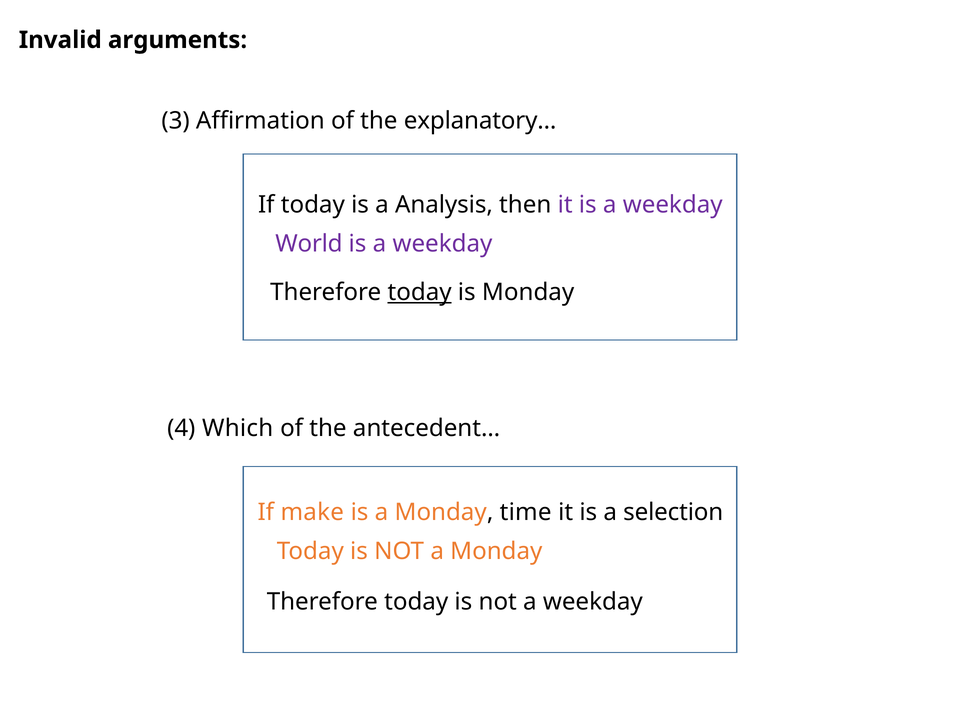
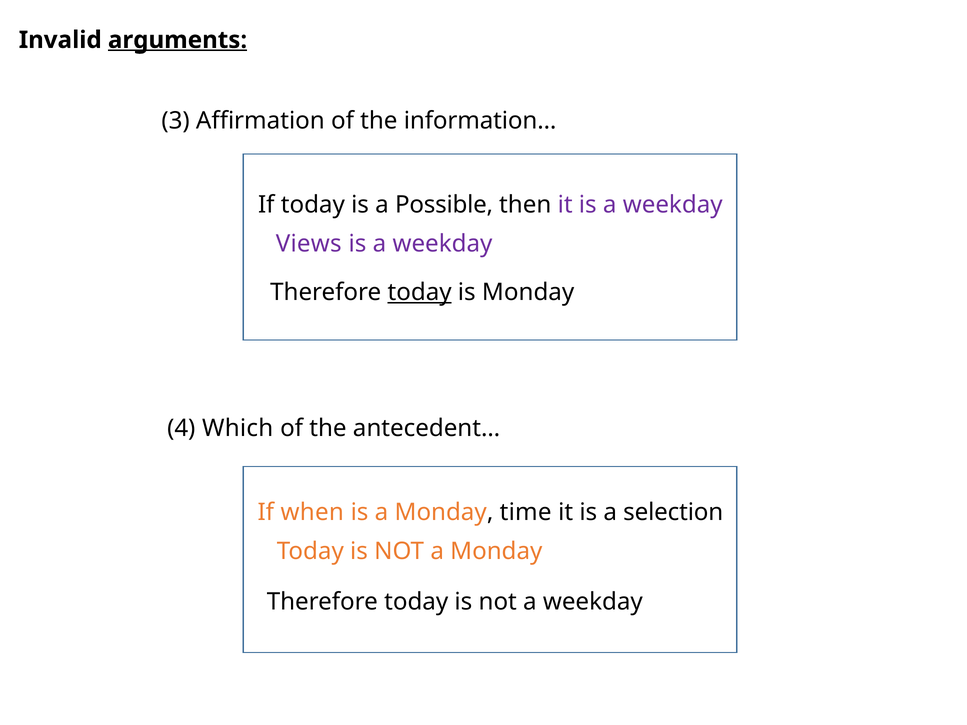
arguments underline: none -> present (178, 40)
explanatory…: explanatory… -> information… (480, 121)
Analysis: Analysis -> Possible (444, 205)
World: World -> Views (309, 244)
make: make -> when (312, 512)
